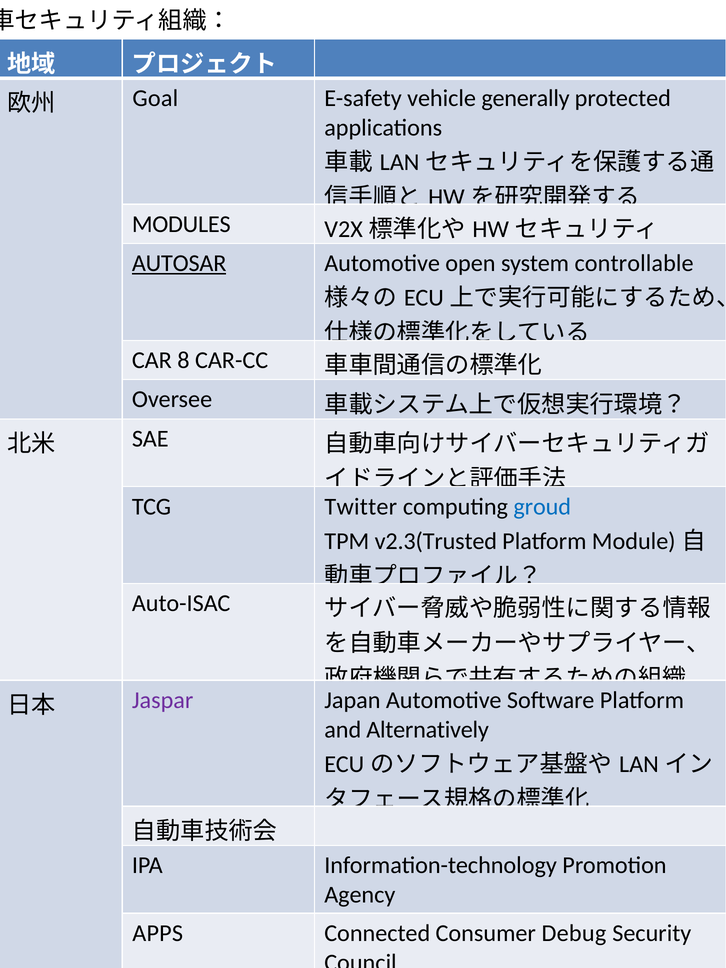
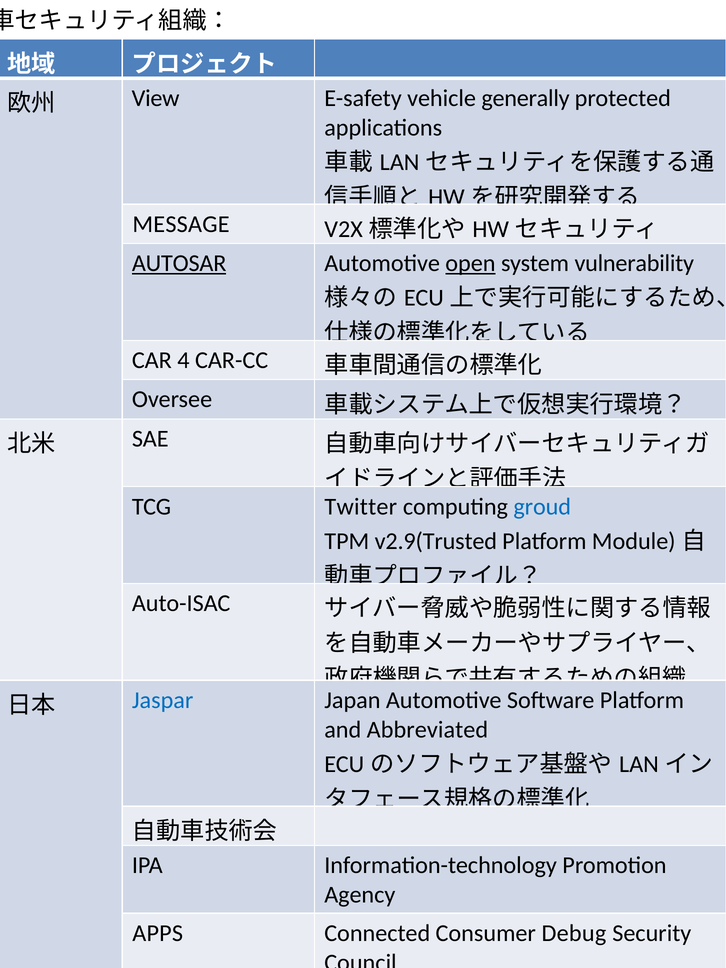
Goal: Goal -> View (156, 98)
MODULES: MODULES -> MESSAGE (181, 224)
open underline: none -> present (470, 263)
controllable: controllable -> vulnerability (634, 263)
8: 8 -> 4 (183, 360)
v2.3(Trusted: v2.3(Trusted -> v2.9(Trusted (436, 541)
Jaspar colour: purple -> blue (163, 700)
Alternatively: Alternatively -> Abbreviated (427, 730)
